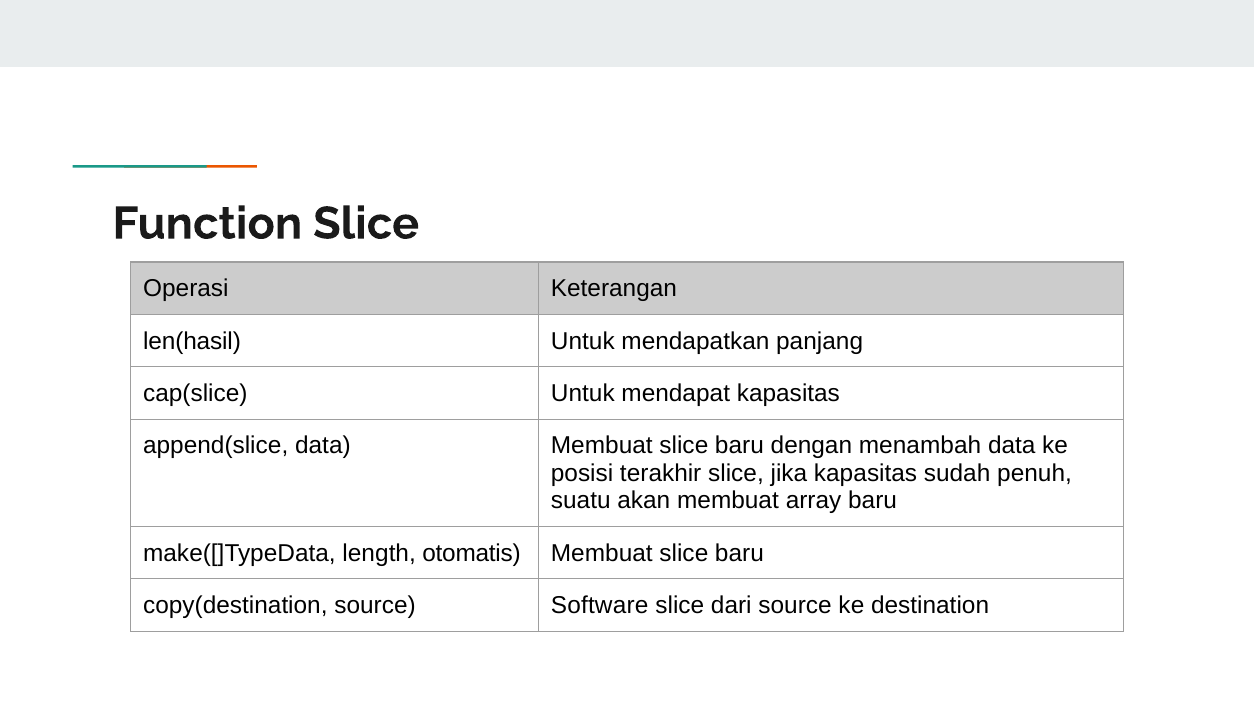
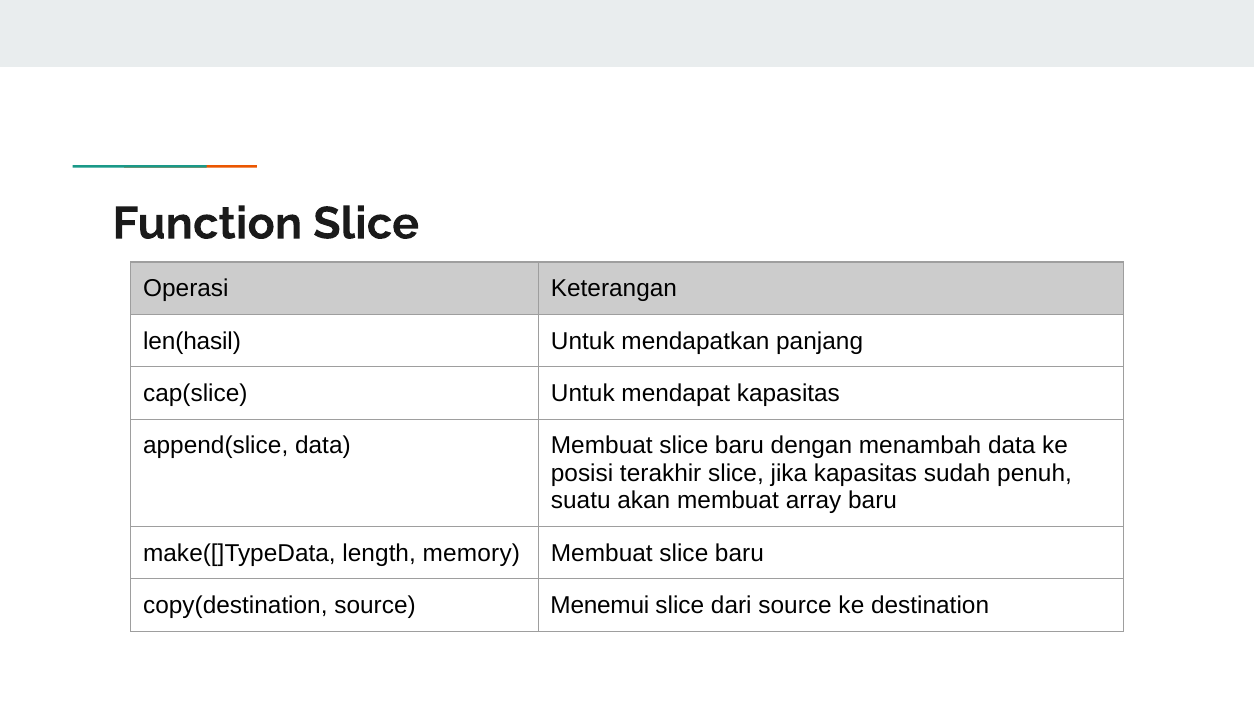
otomatis: otomatis -> memory (471, 553)
Software: Software -> Menemui (600, 606)
